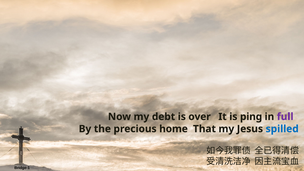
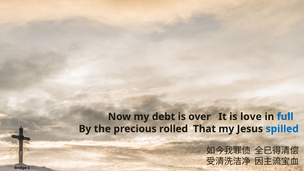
ping: ping -> love (251, 117)
full colour: purple -> blue (285, 117)
home: home -> rolled (174, 129)
